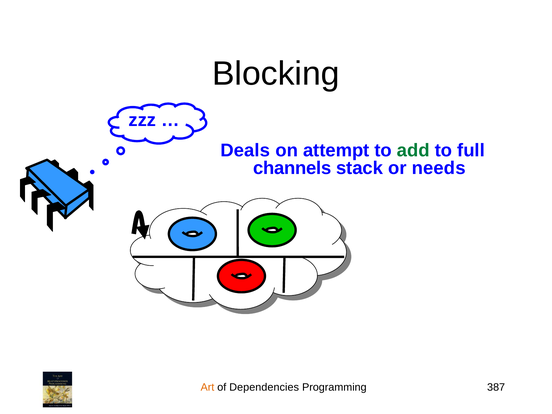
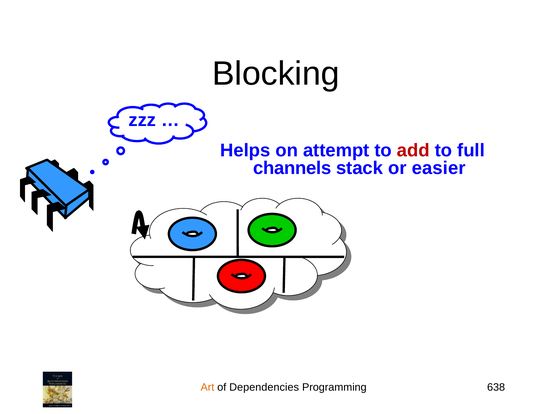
Deals: Deals -> Helps (245, 150)
add colour: green -> red (413, 150)
needs: needs -> easier (439, 168)
387: 387 -> 638 (496, 387)
